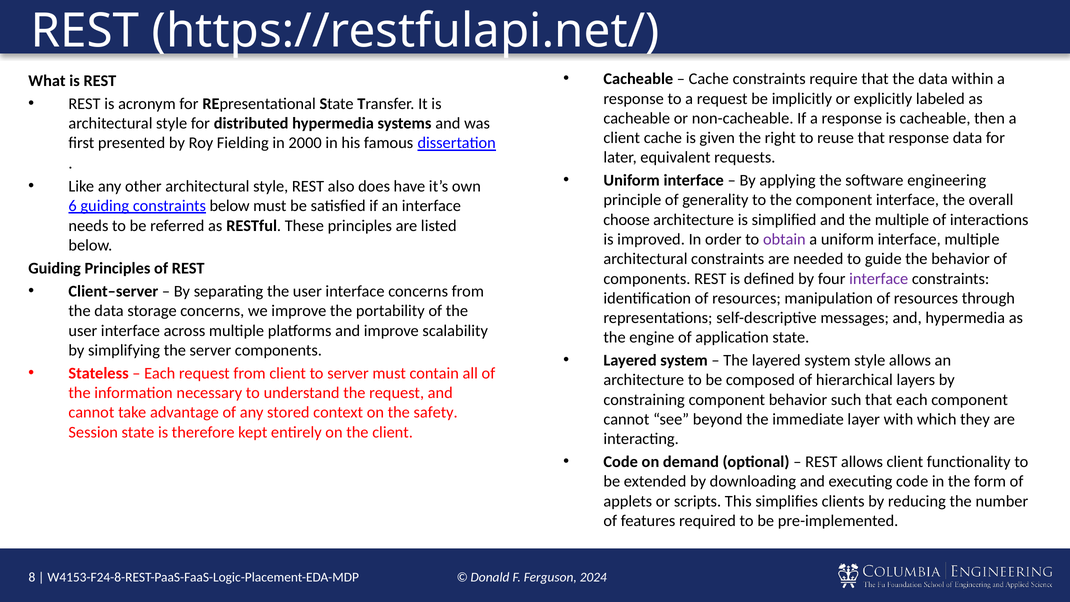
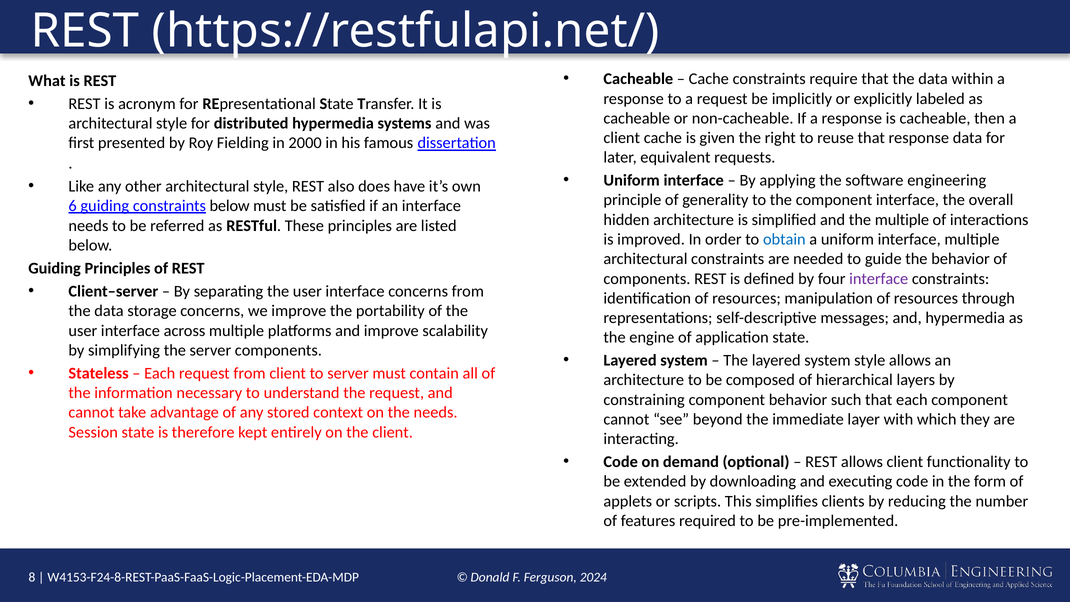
choose: choose -> hidden (627, 220)
obtain colour: purple -> blue (784, 239)
the safety: safety -> needs (436, 412)
